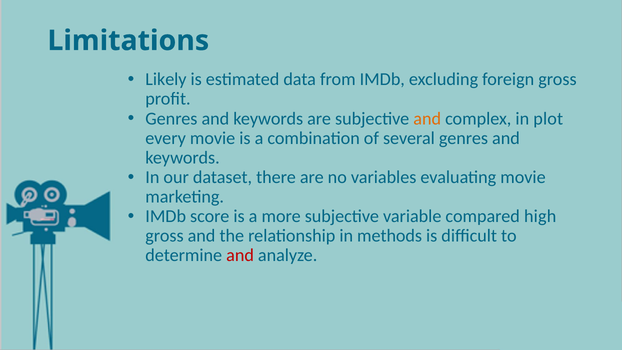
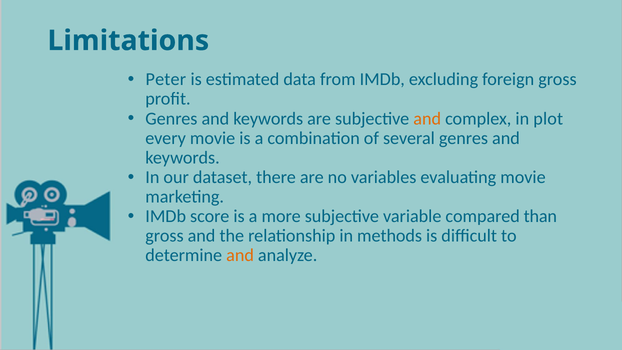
Likely: Likely -> Peter (166, 79)
high: high -> than (540, 216)
and colour: red -> orange (240, 255)
